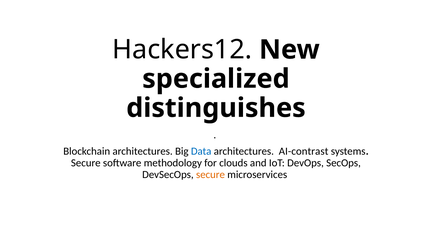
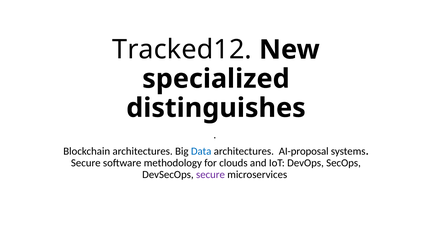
Hackers12: Hackers12 -> Tracked12 (182, 50)
AI-contrast: AI-contrast -> AI-proposal (304, 151)
secure colour: orange -> purple (210, 175)
